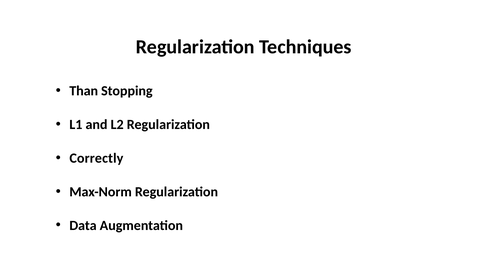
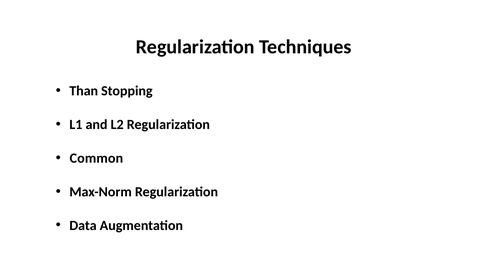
Correctly: Correctly -> Common (96, 159)
